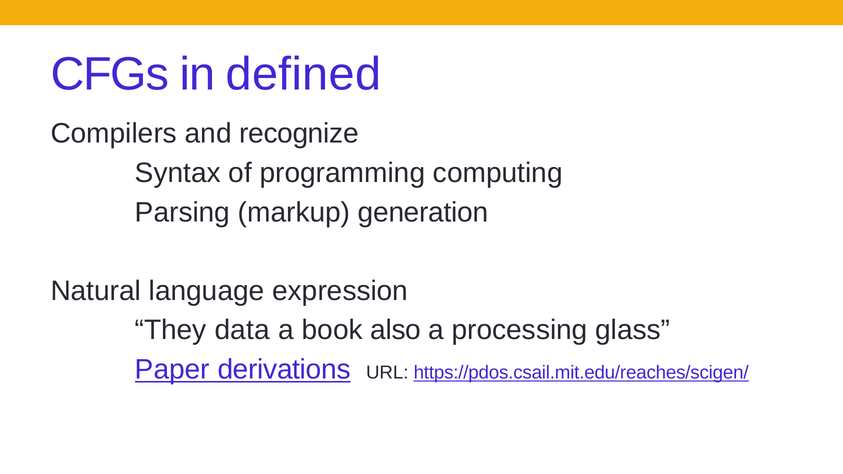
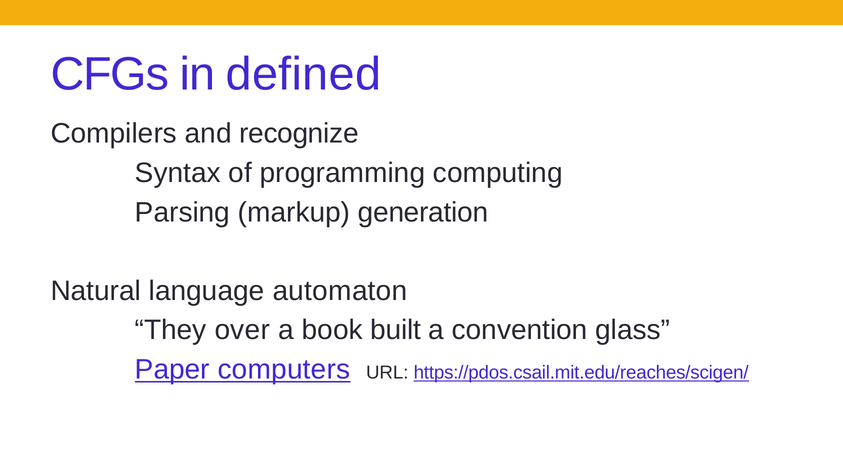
expression: expression -> automaton (340, 291)
data: data -> over (242, 330)
also: also -> built (396, 330)
processing: processing -> convention (520, 330)
derivations: derivations -> computers (284, 370)
